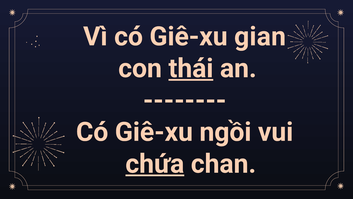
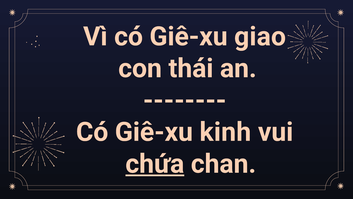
gian: gian -> giao (260, 37)
thái underline: present -> none (191, 68)
ngồi: ngồi -> kinh (225, 132)
